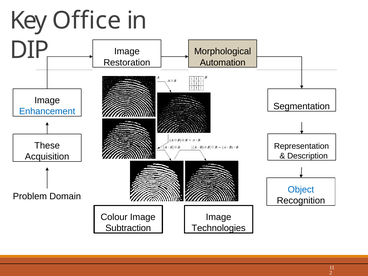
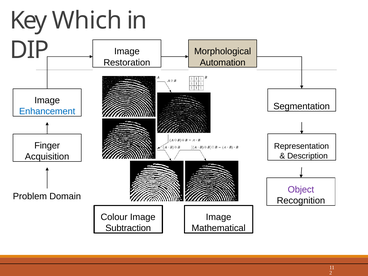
Office: Office -> Which (87, 21)
These: These -> Finger (47, 146)
Object colour: blue -> purple (301, 189)
Technologies: Technologies -> Mathematical (219, 228)
